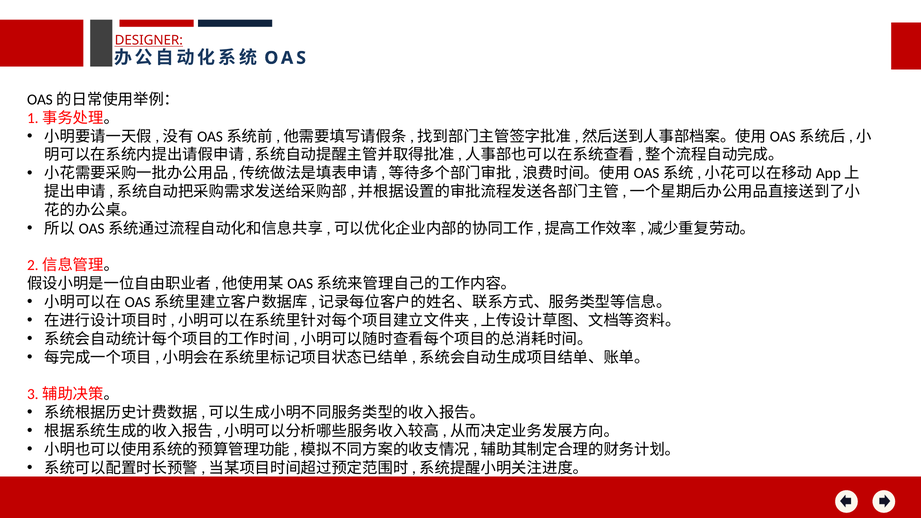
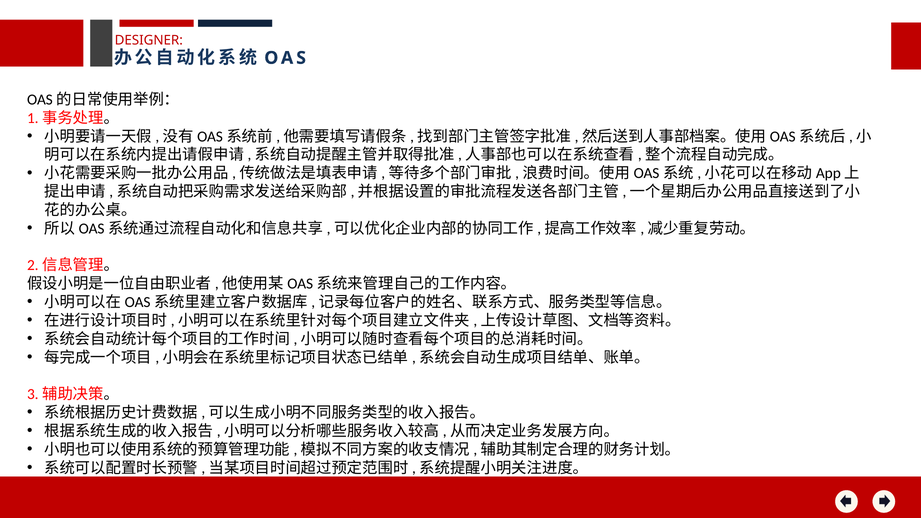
DESIGNER underline: present -> none (149, 40)
